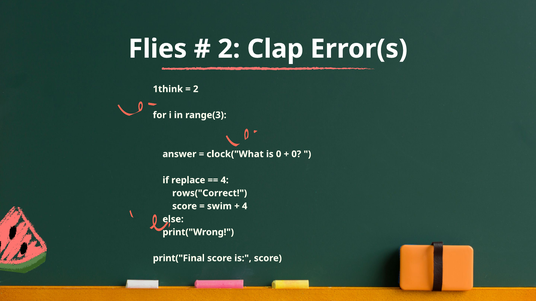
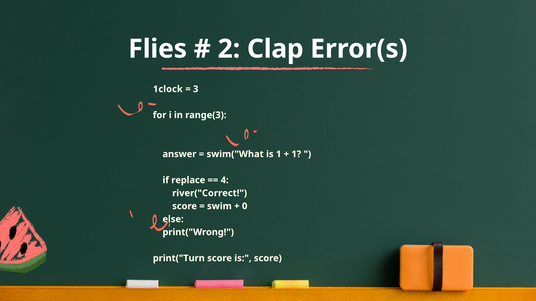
1think: 1think -> 1clock (168, 89)
2: 2 -> 3 (196, 89)
clock("What: clock("What -> swim("What (235, 154)
is 0: 0 -> 1 (279, 154)
0: 0 -> 1 (296, 154)
rows("Correct: rows("Correct -> river("Correct (210, 193)
4: 4 -> 0 (245, 206)
print("Final: print("Final -> print("Turn (179, 259)
